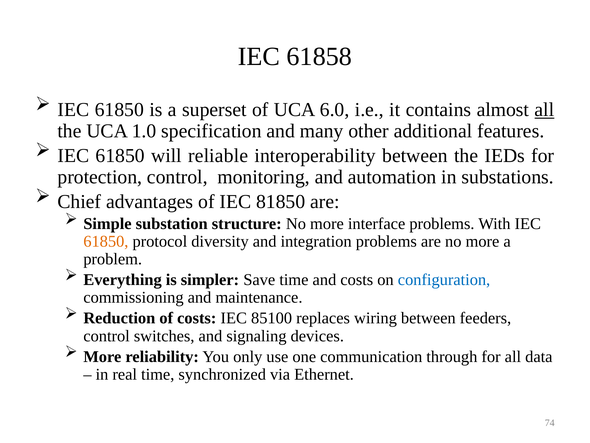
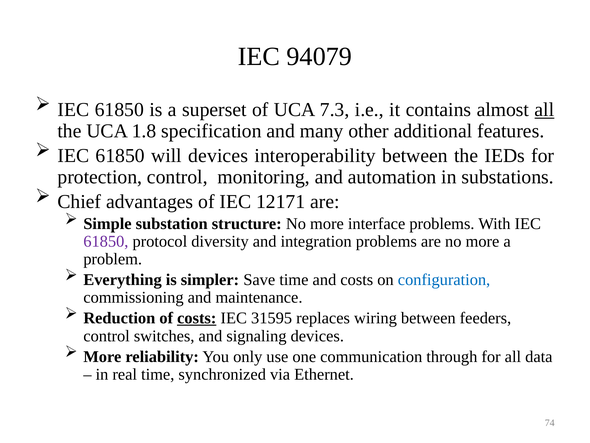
61858: 61858 -> 94079 (319, 56)
6.0: 6.0 -> 7.3 (335, 110)
1.0: 1.0 -> 1.8 (144, 131)
will reliable: reliable -> devices (218, 156)
81850: 81850 -> 12171 (281, 202)
61850 colour: orange -> purple (106, 241)
costs underline: none -> present (197, 318)
85100: 85100 -> 31595 (272, 318)
